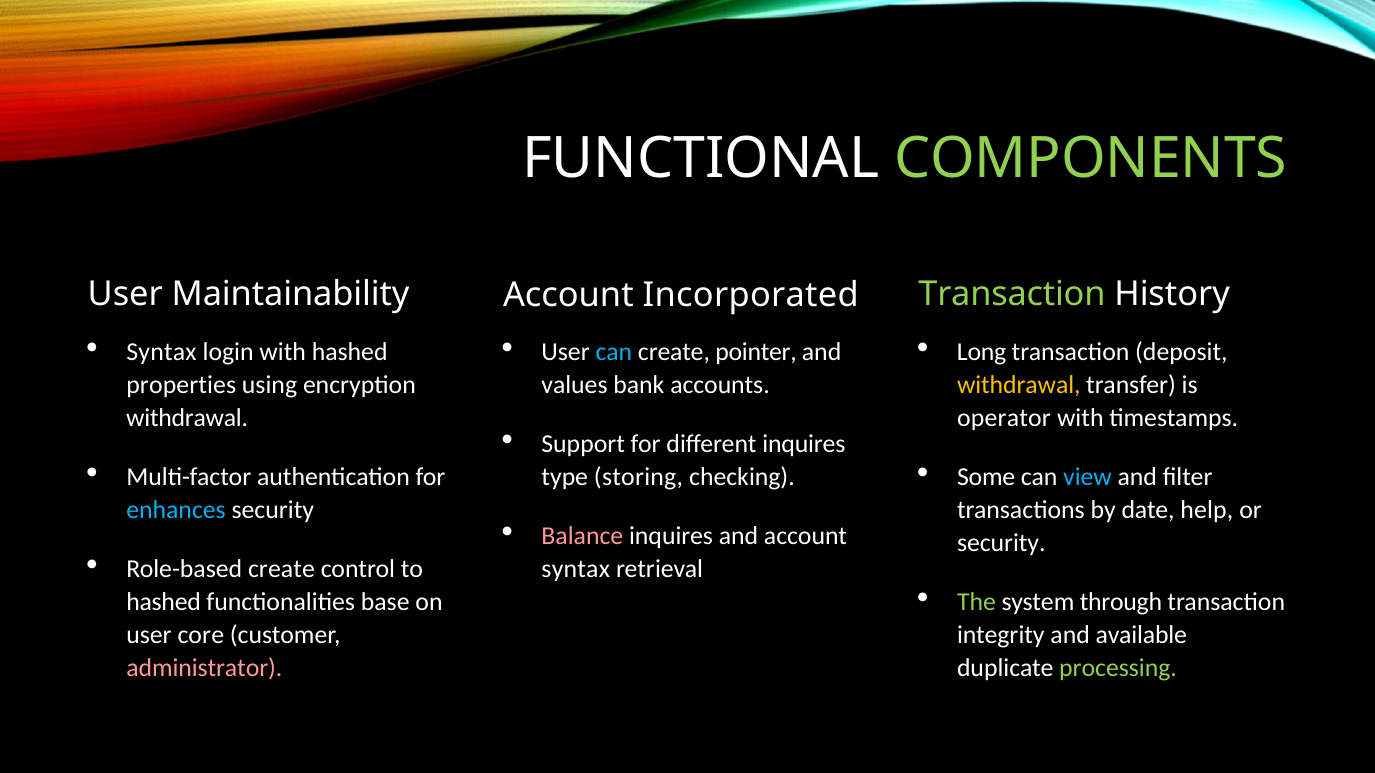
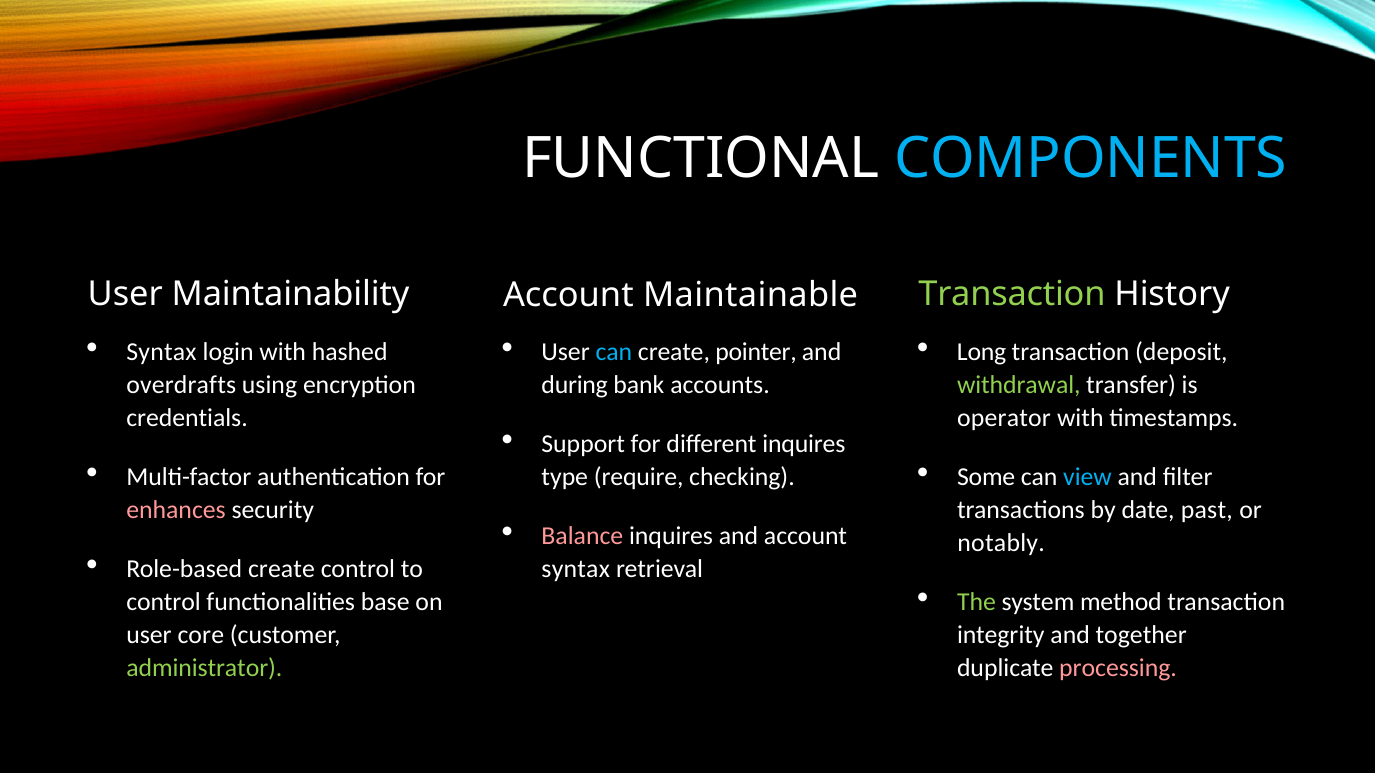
COMPONENTS colour: light green -> light blue (1091, 159)
Incorporated: Incorporated -> Maintainable (751, 295)
properties: properties -> overdrafts (181, 385)
values: values -> during (575, 385)
withdrawal colour: yellow -> light green (1019, 385)
withdrawal: withdrawal -> credentials (187, 418)
storing: storing -> require (639, 477)
enhances colour: light blue -> pink (176, 510)
help: help -> past (1207, 510)
security: security -> notably (1001, 543)
through: through -> method (1121, 602)
hashed: hashed -> control (164, 602)
available: available -> together (1141, 635)
administrator colour: pink -> light green (204, 668)
processing colour: light green -> pink (1118, 668)
